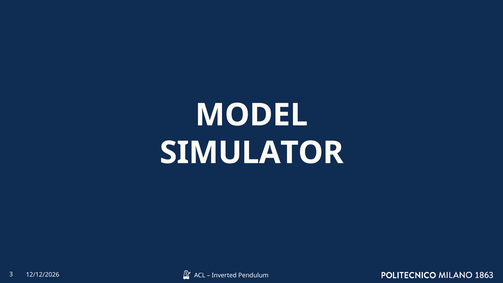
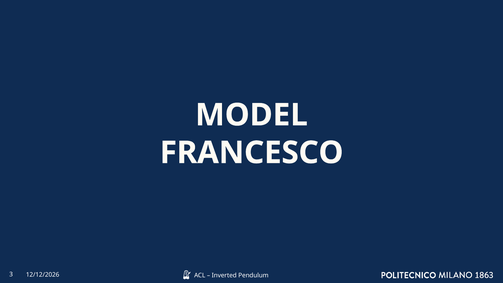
SIMULATOR: SIMULATOR -> FRANCESCO (252, 153)
